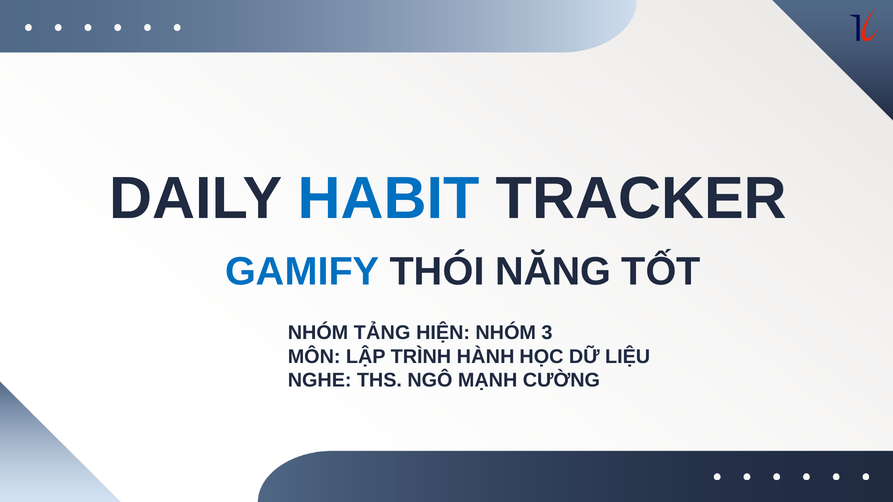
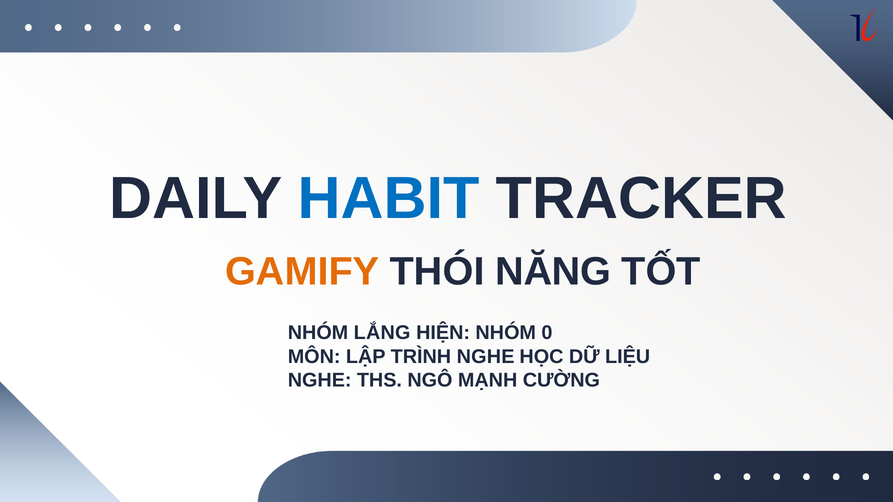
GAMIFY colour: blue -> orange (302, 272)
TẢNG: TẢNG -> LẮNG (382, 333)
3: 3 -> 0 (547, 333)
TRÌNH HÀNH: HÀNH -> NGHE (486, 357)
